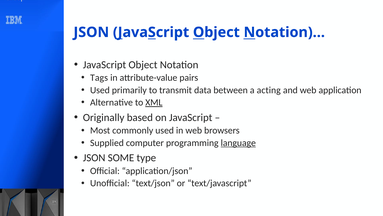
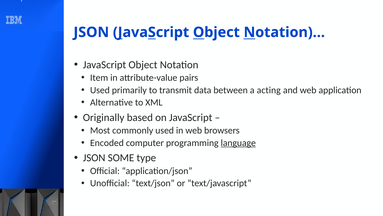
Tags: Tags -> Item (99, 78)
XML underline: present -> none (154, 102)
Supplied: Supplied -> Encoded (107, 142)
